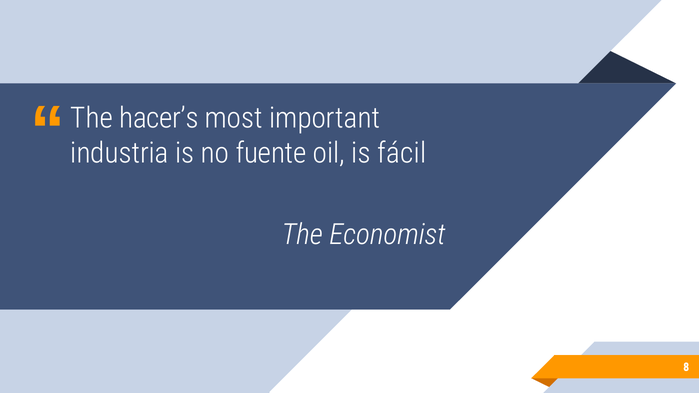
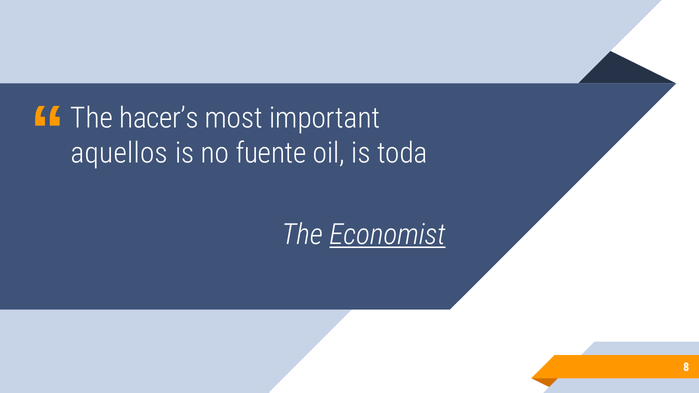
industria: industria -> aquellos (119, 153)
fácil: fácil -> toda (402, 153)
Economist underline: none -> present (387, 235)
